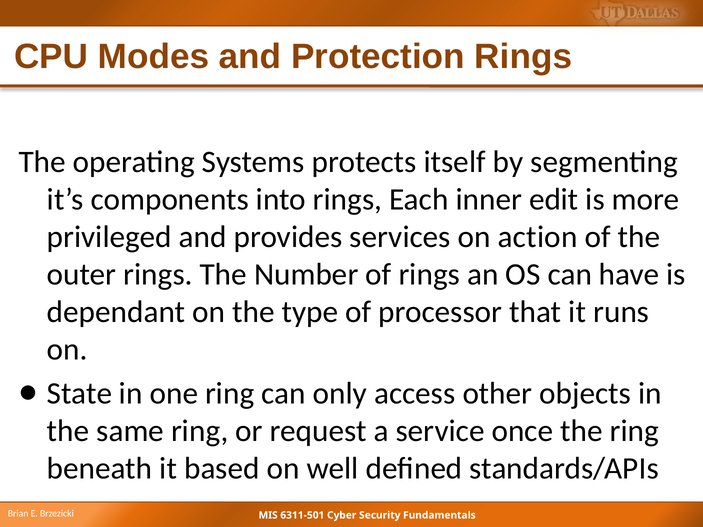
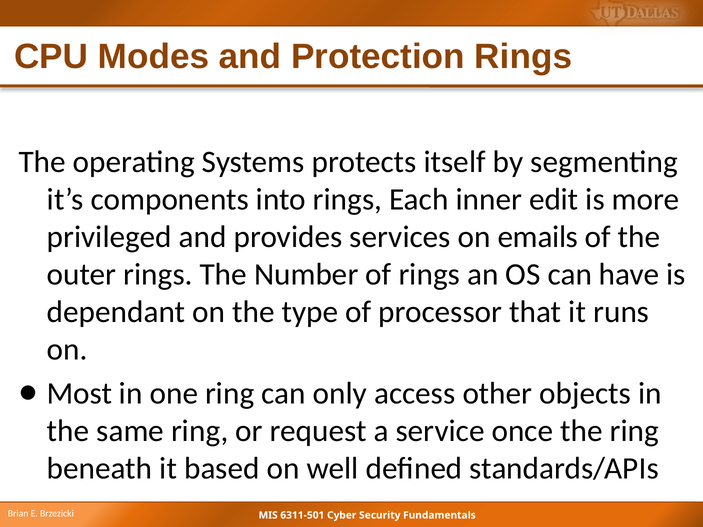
action: action -> emails (538, 237)
State: State -> Most (79, 393)
